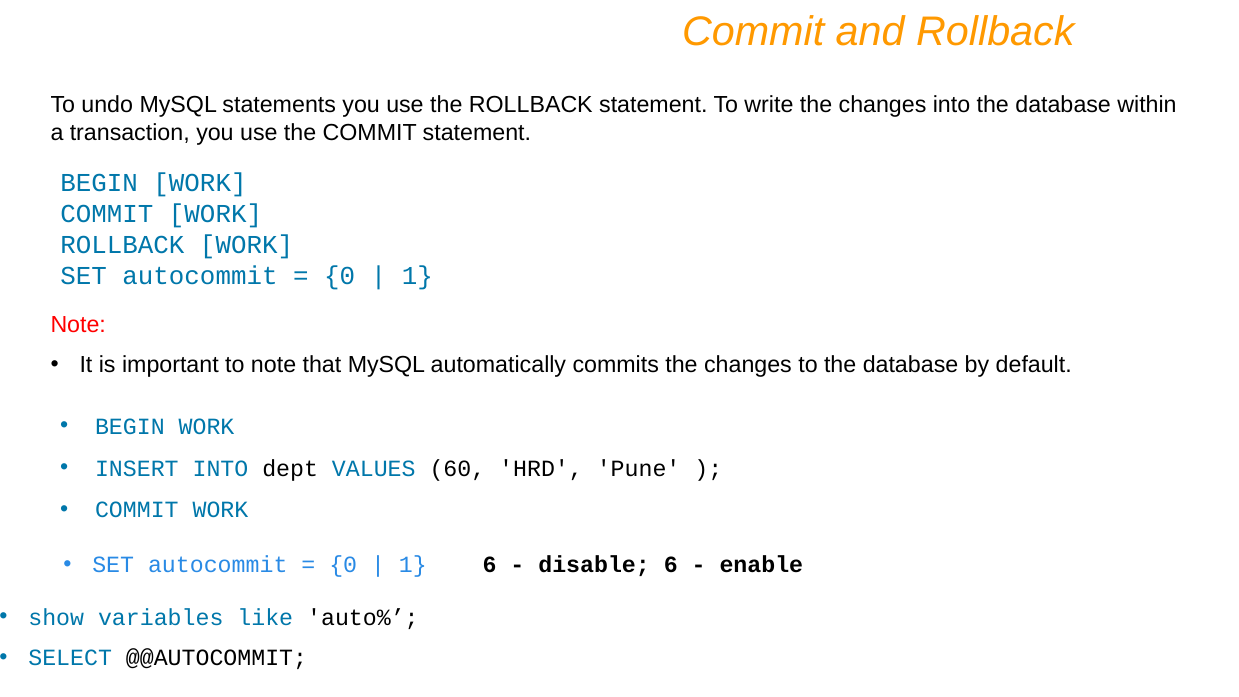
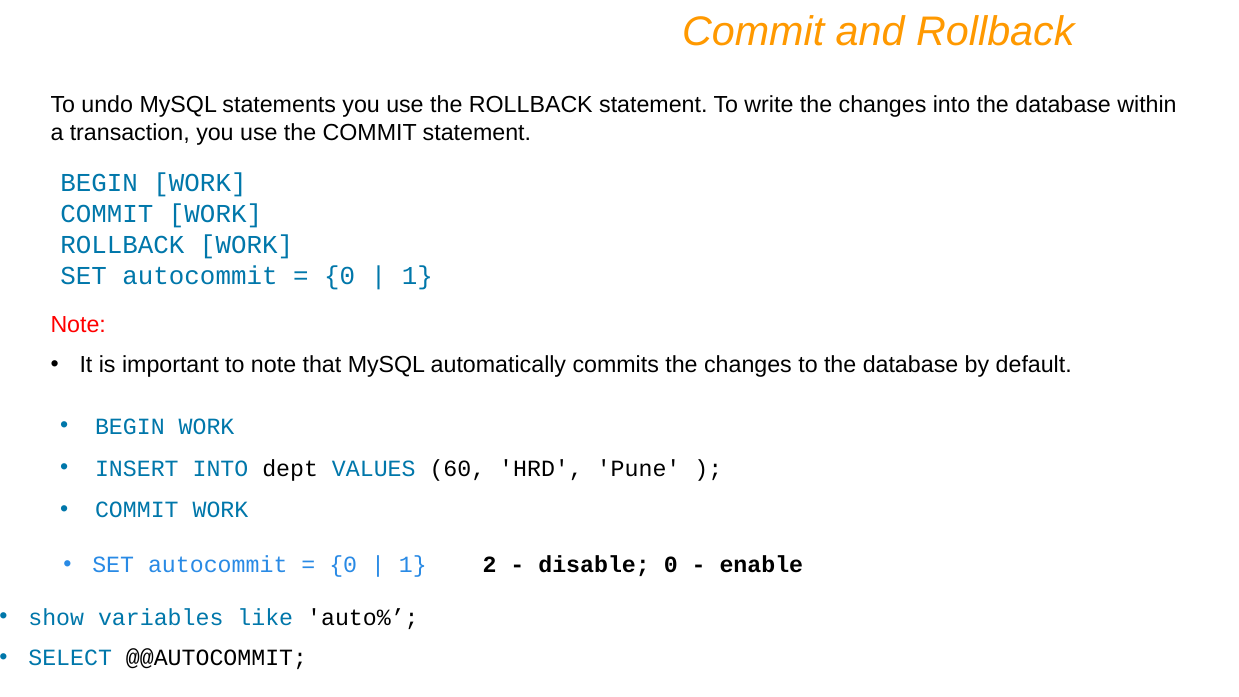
1 6: 6 -> 2 (490, 565)
disable 6: 6 -> 0 (671, 565)
